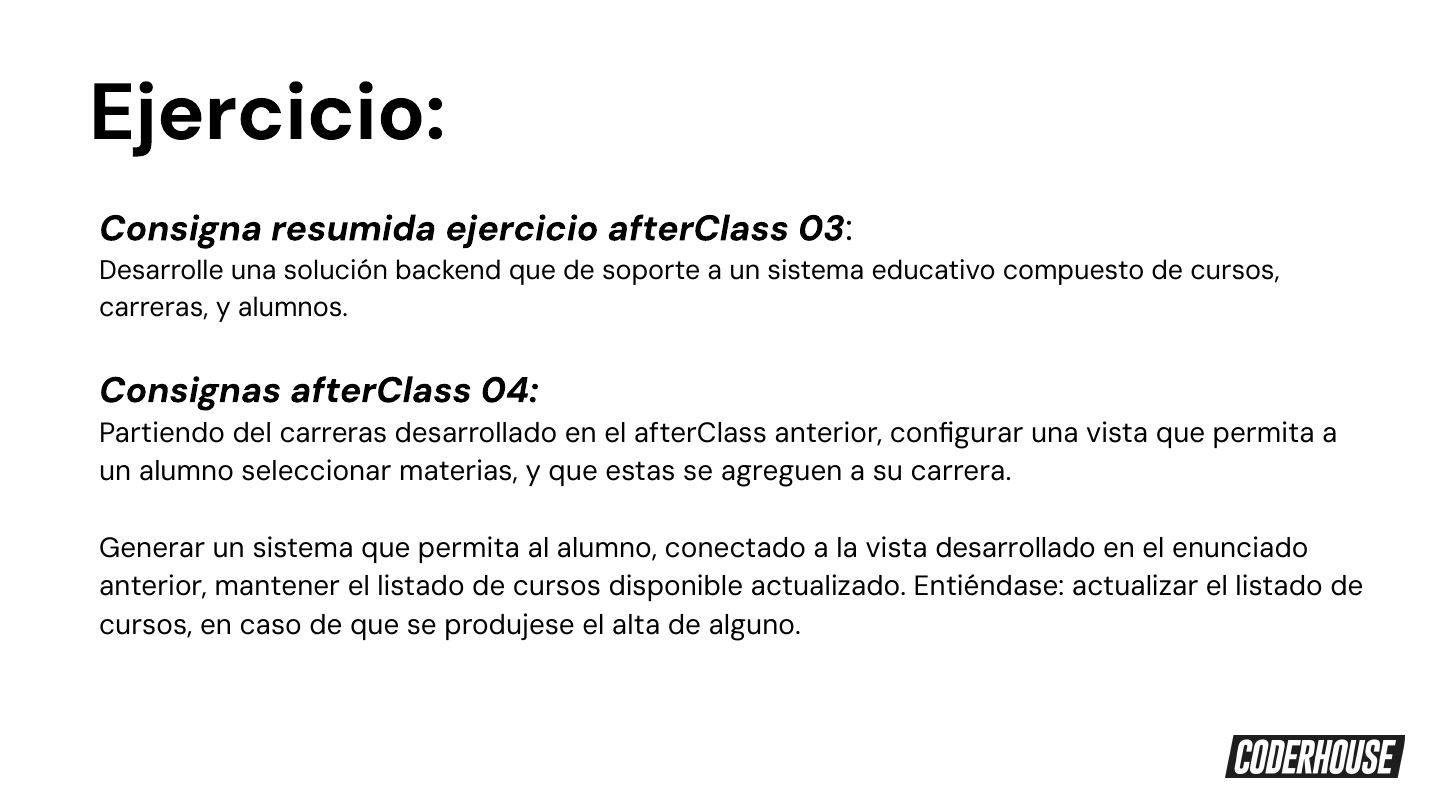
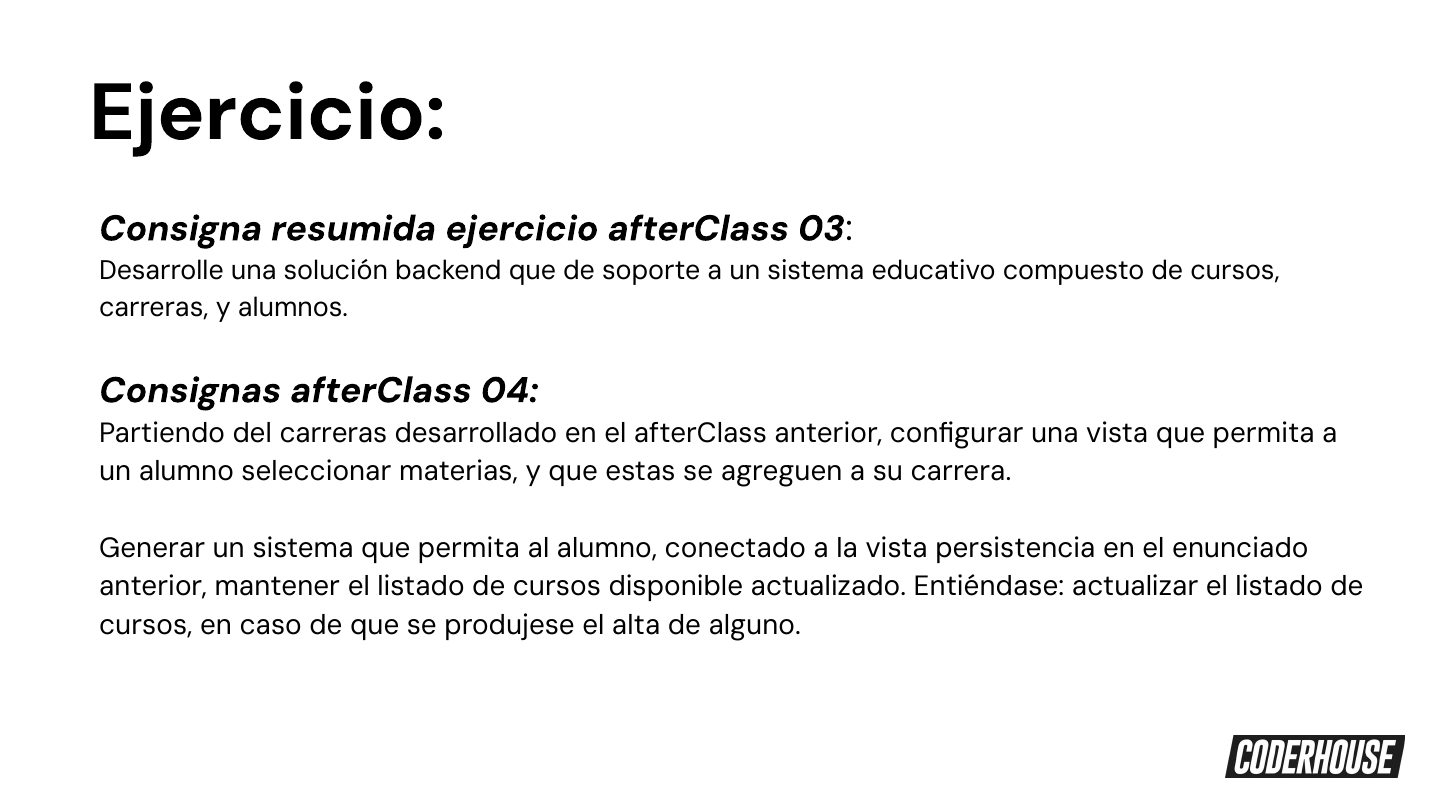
vista desarrollado: desarrollado -> persistencia (1015, 548)
